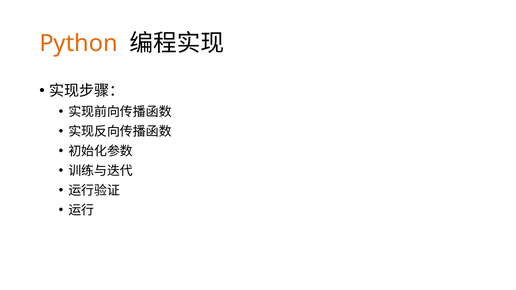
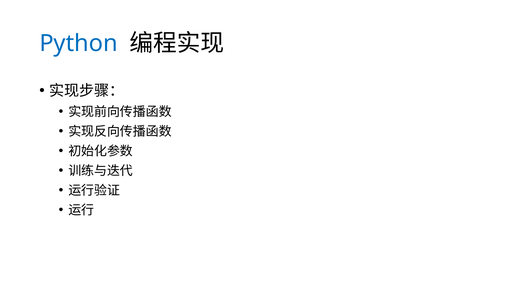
Python colour: orange -> blue (79, 43)
